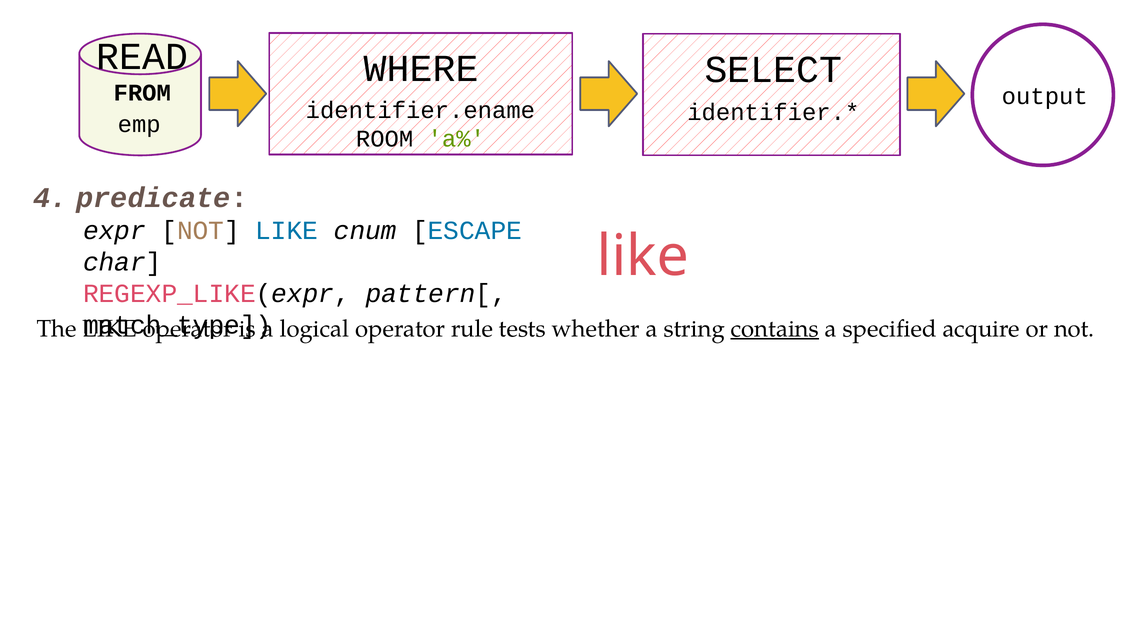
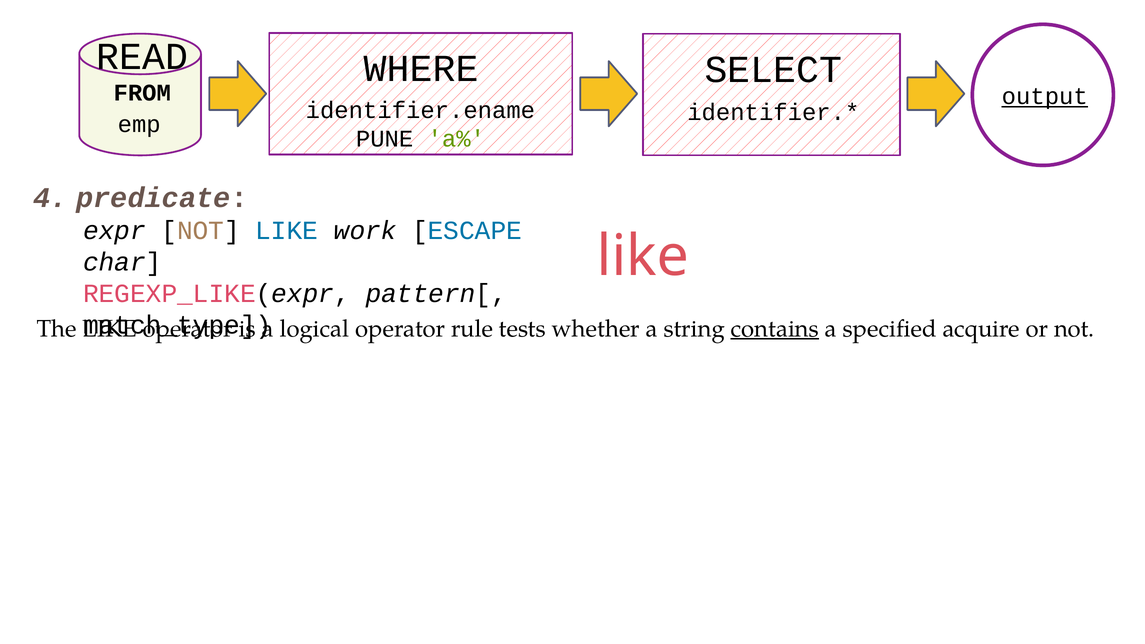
output underline: none -> present (1045, 96)
ROOM: ROOM -> PUNE (385, 139)
cnum: cnum -> work (365, 231)
